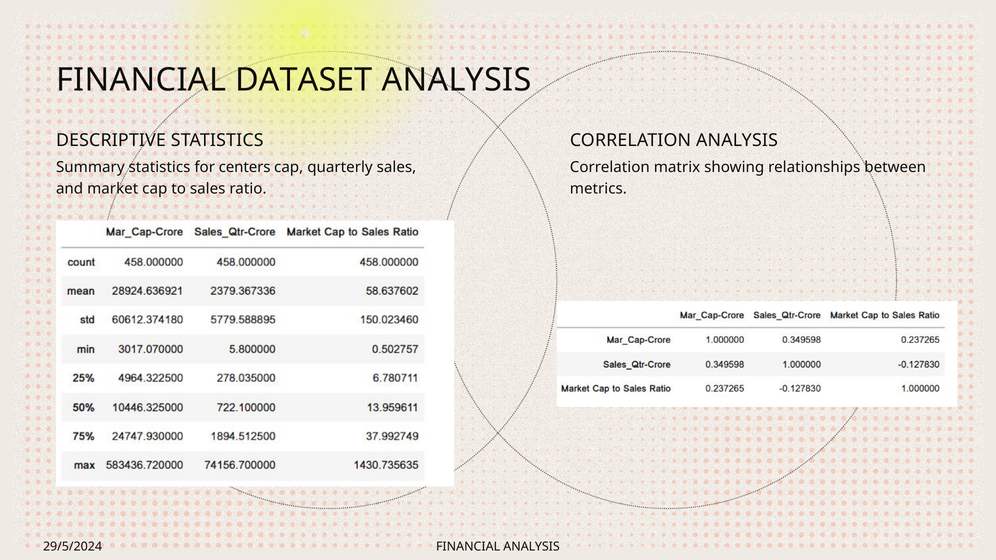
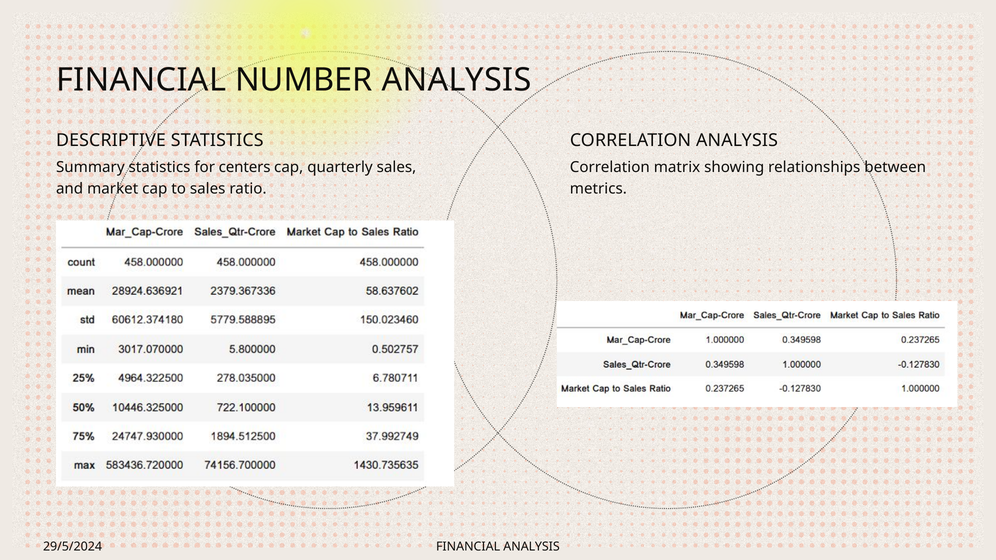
DATASET: DATASET -> NUMBER (304, 80)
